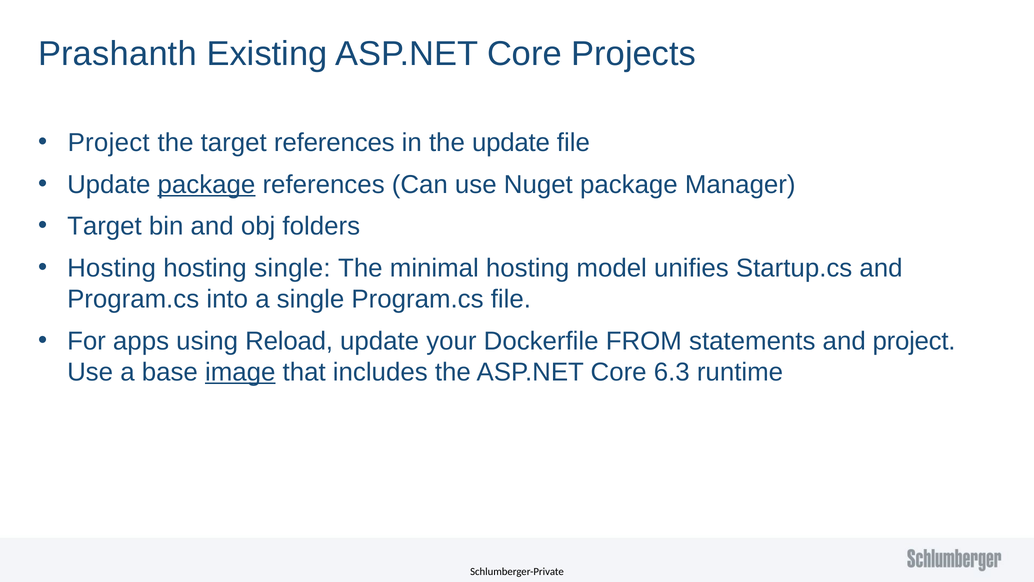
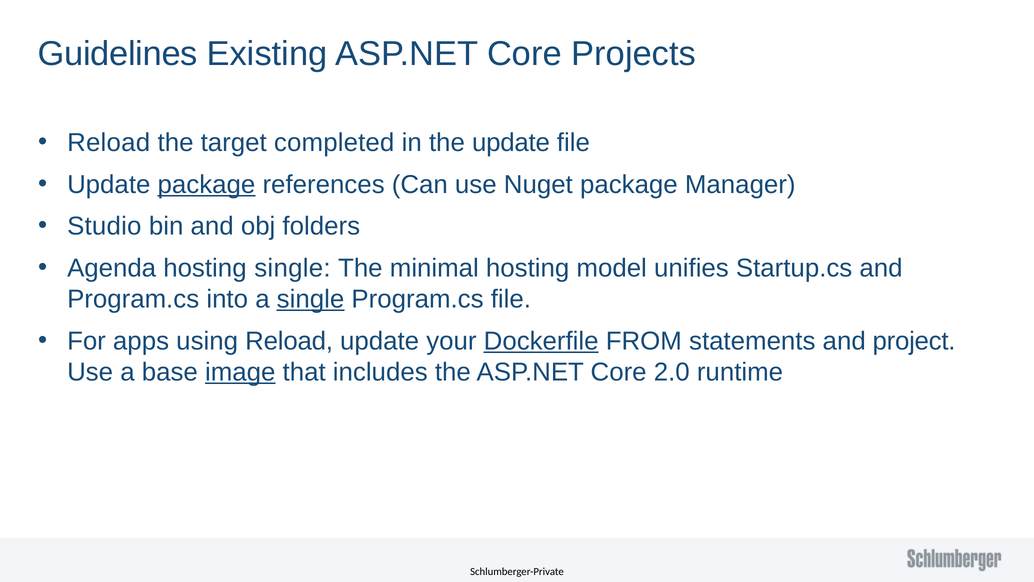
Prashanth: Prashanth -> Guidelines (118, 54)
Project: Project -> Reload (109, 143)
target references: references -> completed (334, 143)
Target: Target -> Studio (104, 226)
Hosting: Hosting -> Agenda (112, 268)
single underline: none -> present (311, 299)
Dockerfile underline: none -> present (541, 341)
6.3: 6.3 -> 2.0 (672, 372)
